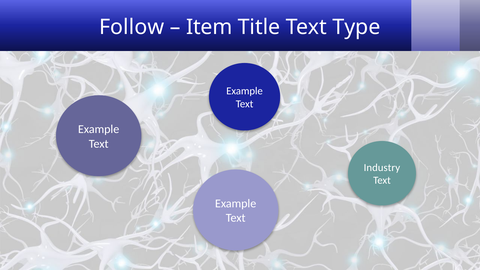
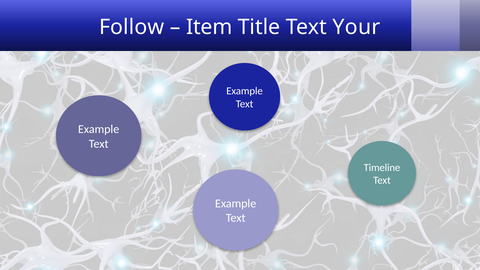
Type: Type -> Your (356, 27)
Industry: Industry -> Timeline (382, 168)
